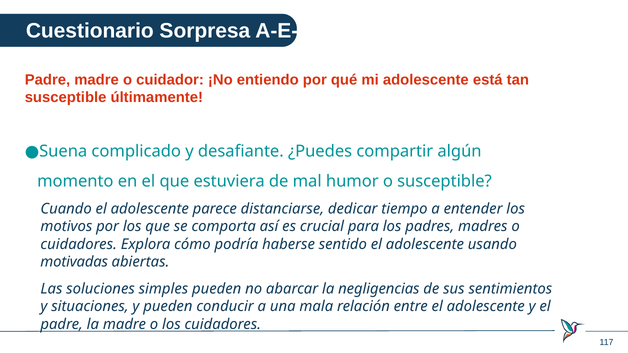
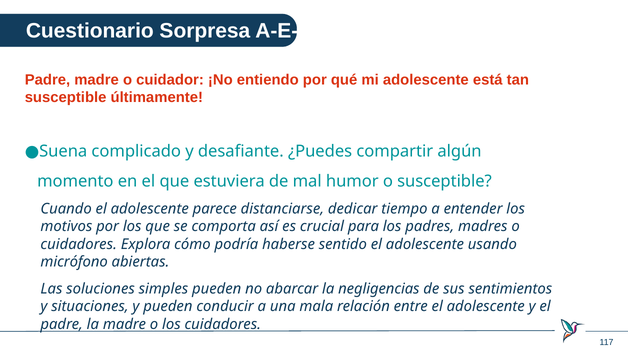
motivadas: motivadas -> micrófono (74, 262)
